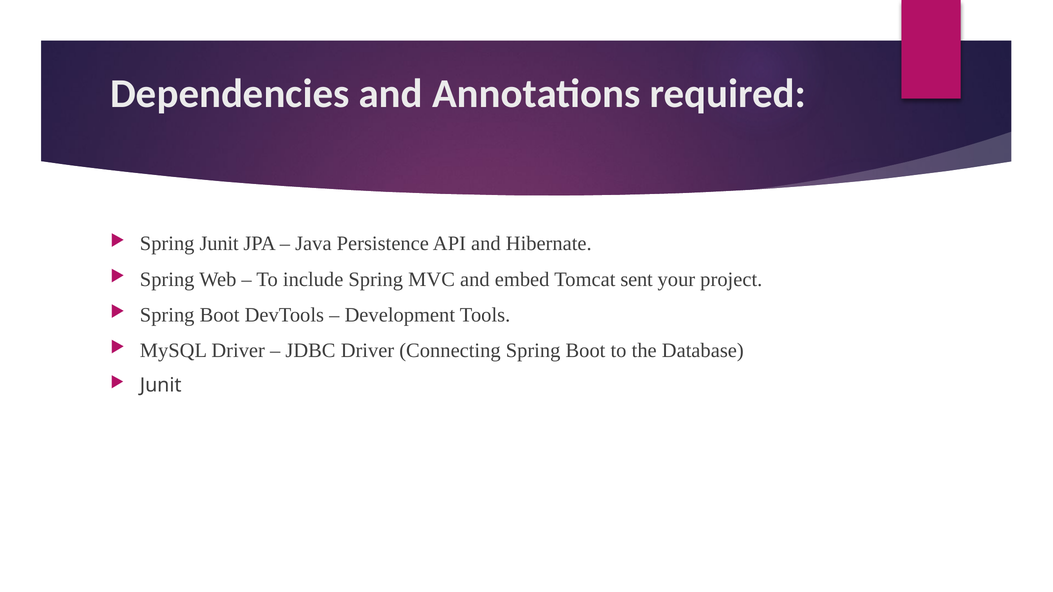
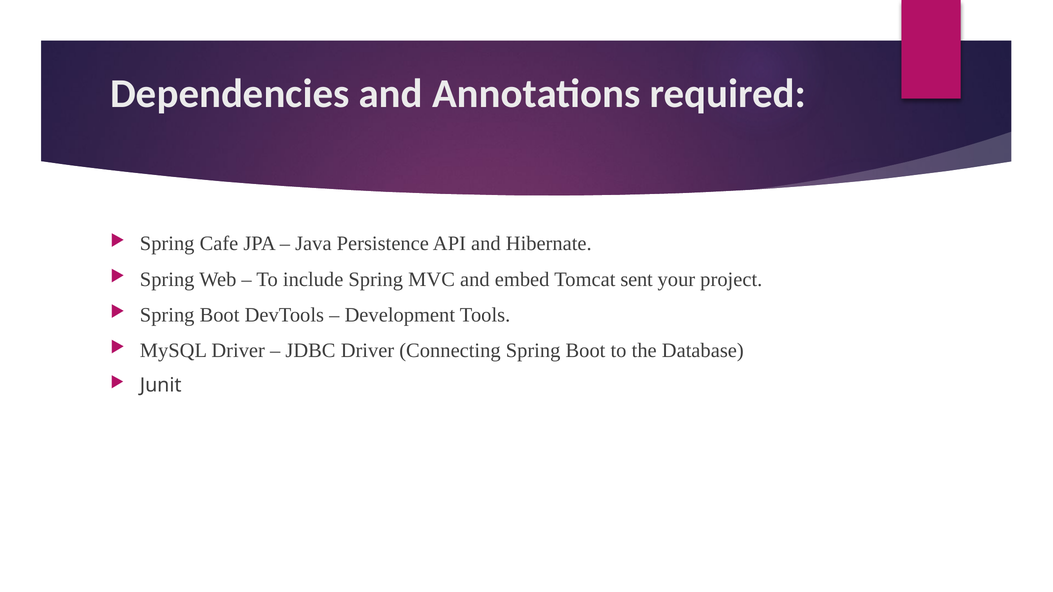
Spring Junit: Junit -> Cafe (219, 244)
